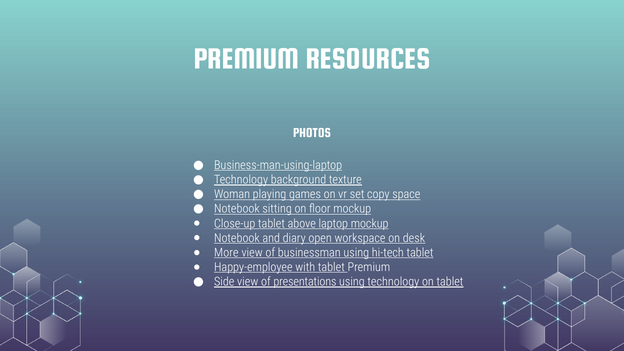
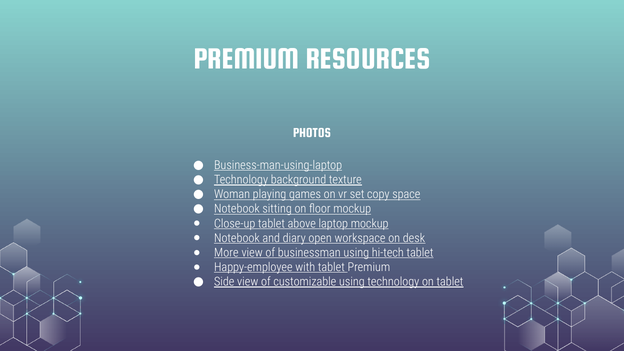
presentations: presentations -> customizable (305, 282)
